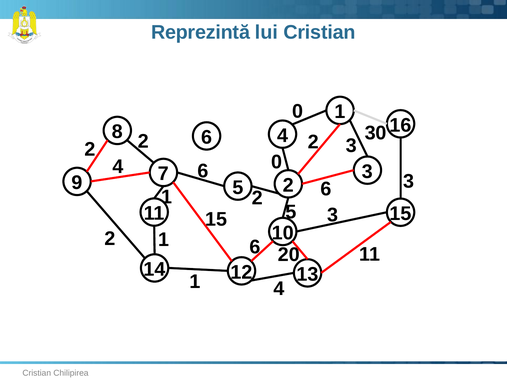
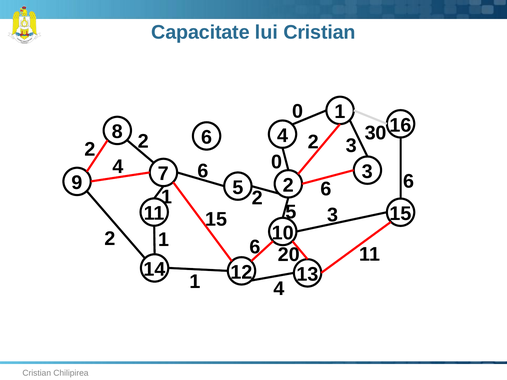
Reprezintă: Reprezintă -> Capacitate (200, 32)
3: 3 -> 6 (409, 181)
